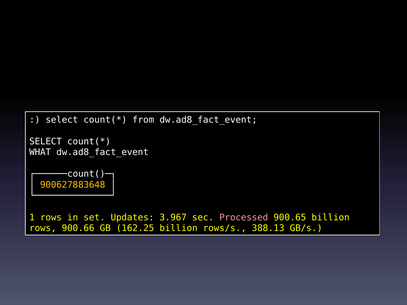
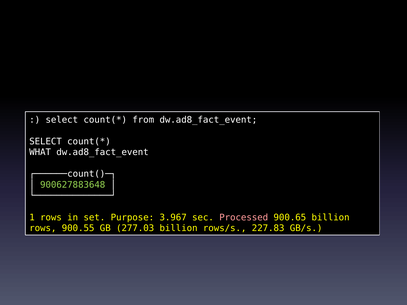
900627883648 colour: yellow -> light green (73, 185)
Updates: Updates -> Purpose (132, 218)
900.66: 900.66 -> 900.55 (78, 228)
162.25: 162.25 -> 277.03 (135, 228)
388.13: 388.13 -> 227.83 (268, 228)
